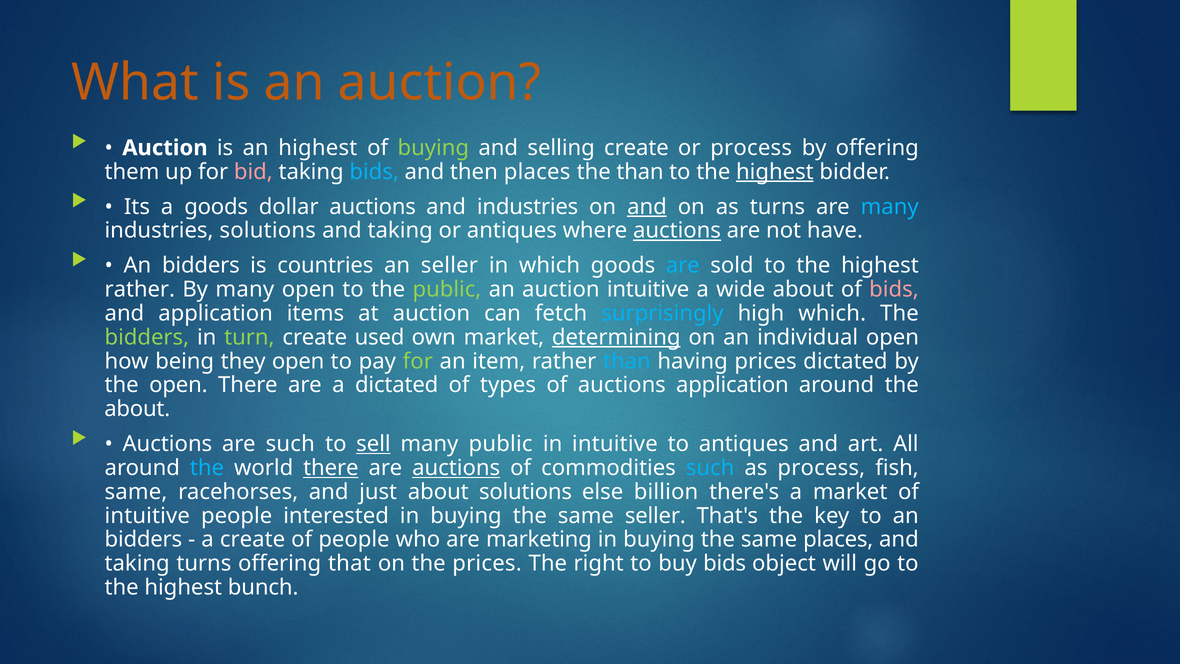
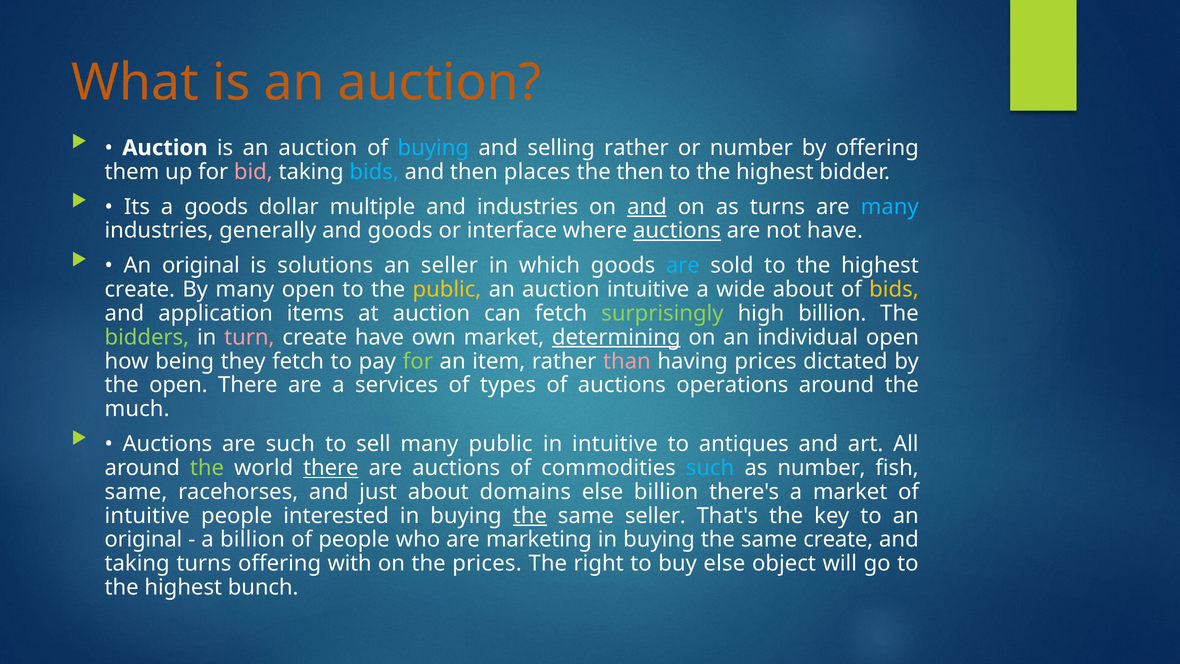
Auction is an highest: highest -> auction (318, 148)
buying colour: light green -> light blue (433, 148)
selling create: create -> rather (636, 148)
or process: process -> number (751, 148)
the than: than -> then (640, 172)
highest underline: present -> none (775, 172)
dollar auctions: auctions -> multiple (373, 207)
industries solutions: solutions -> generally (268, 231)
taking: taking -> goods (400, 231)
or antiques: antiques -> interface (512, 231)
bidders: bidders -> original (201, 266)
countries: countries -> solutions (325, 266)
rather: rather -> create (140, 289)
public colour: light green -> yellow (447, 289)
bids colour: pink -> yellow (894, 289)
surprisingly colour: light blue -> light green (662, 313)
high which: which -> billion (832, 313)
turn colour: light green -> pink (249, 337)
create used: used -> have (380, 337)
they open: open -> fetch (298, 361)
than colour: light blue -> pink (627, 361)
a dictated: dictated -> services (397, 385)
auctions application: application -> operations (732, 385)
about: about -> much (137, 409)
sell underline: present -> none (373, 444)
the colour: light blue -> light green (207, 468)
auctions underline: present -> none (456, 468)
as process: process -> number (822, 468)
about solutions: solutions -> domains (525, 492)
the underline: none -> present (530, 516)
bidders: bidders -> original (143, 539)
a create: create -> billion (252, 539)
same places: places -> create (838, 539)
that: that -> with (350, 563)
buy bids: bids -> else (724, 563)
